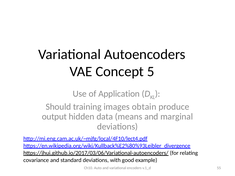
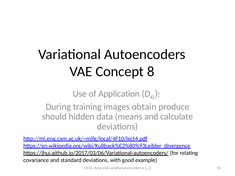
5: 5 -> 8 (151, 72)
Should: Should -> During (58, 107)
output: output -> should (54, 117)
marginal: marginal -> calculate (177, 117)
